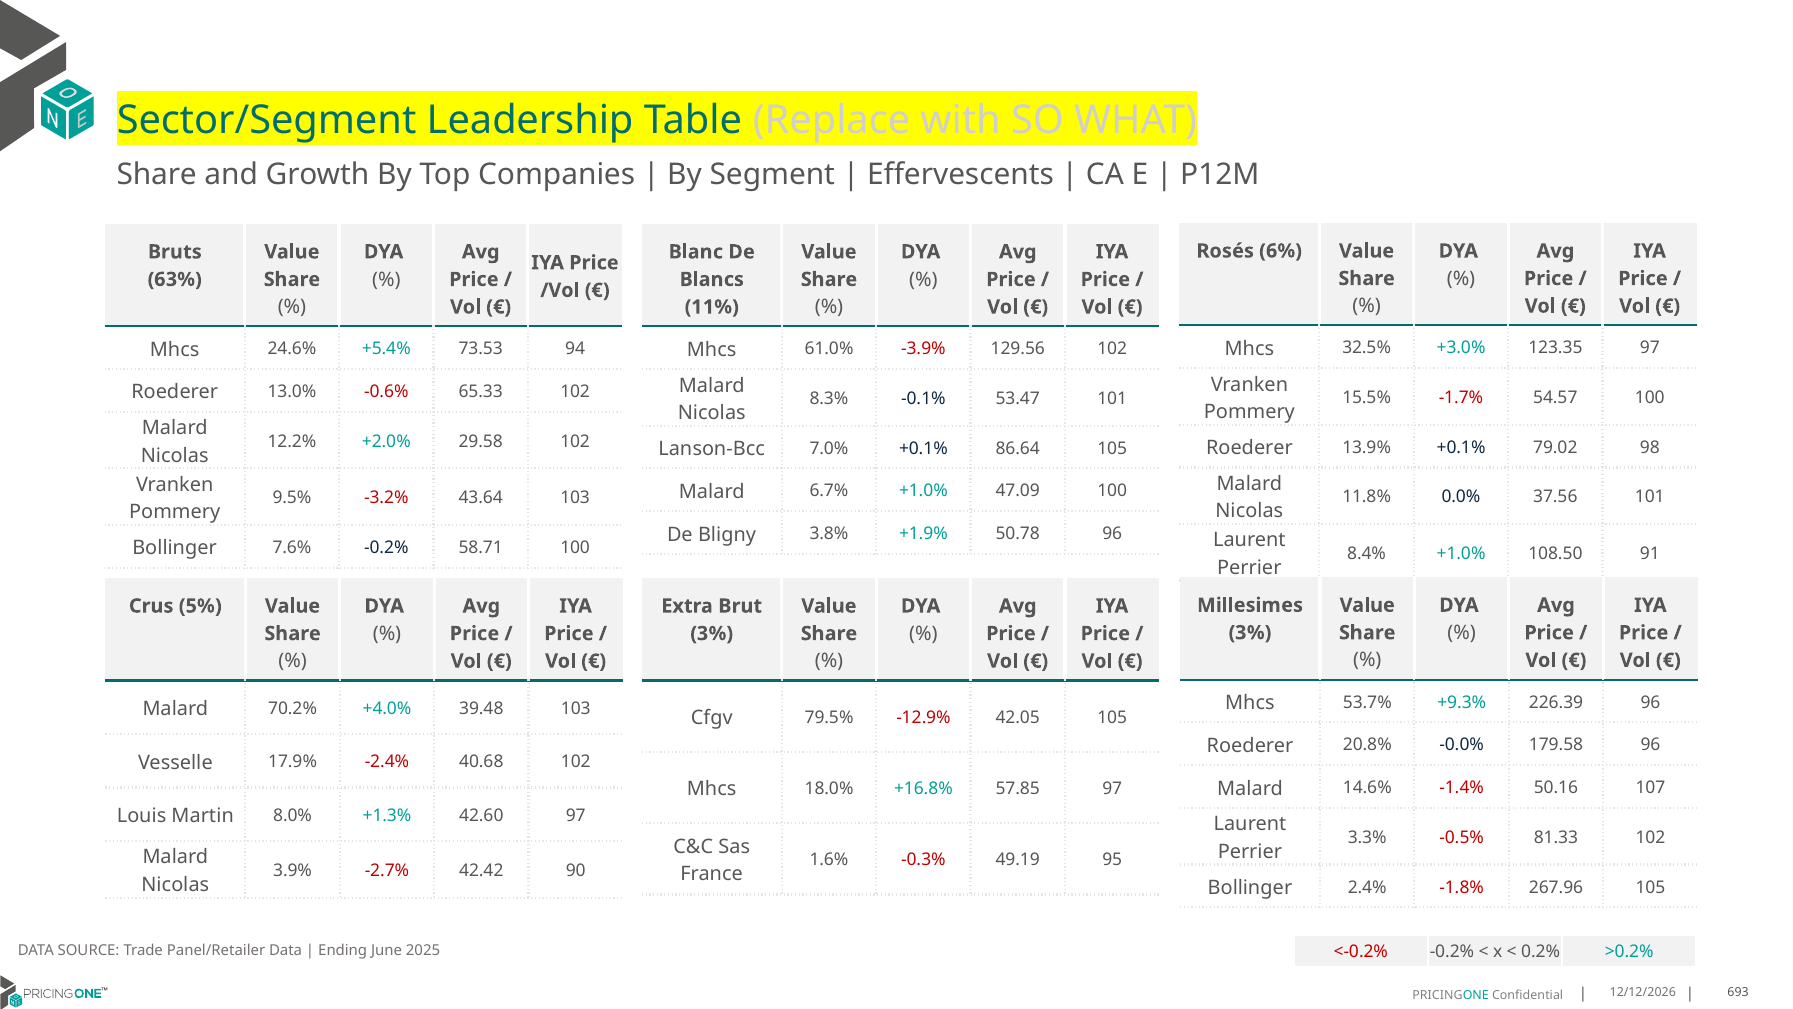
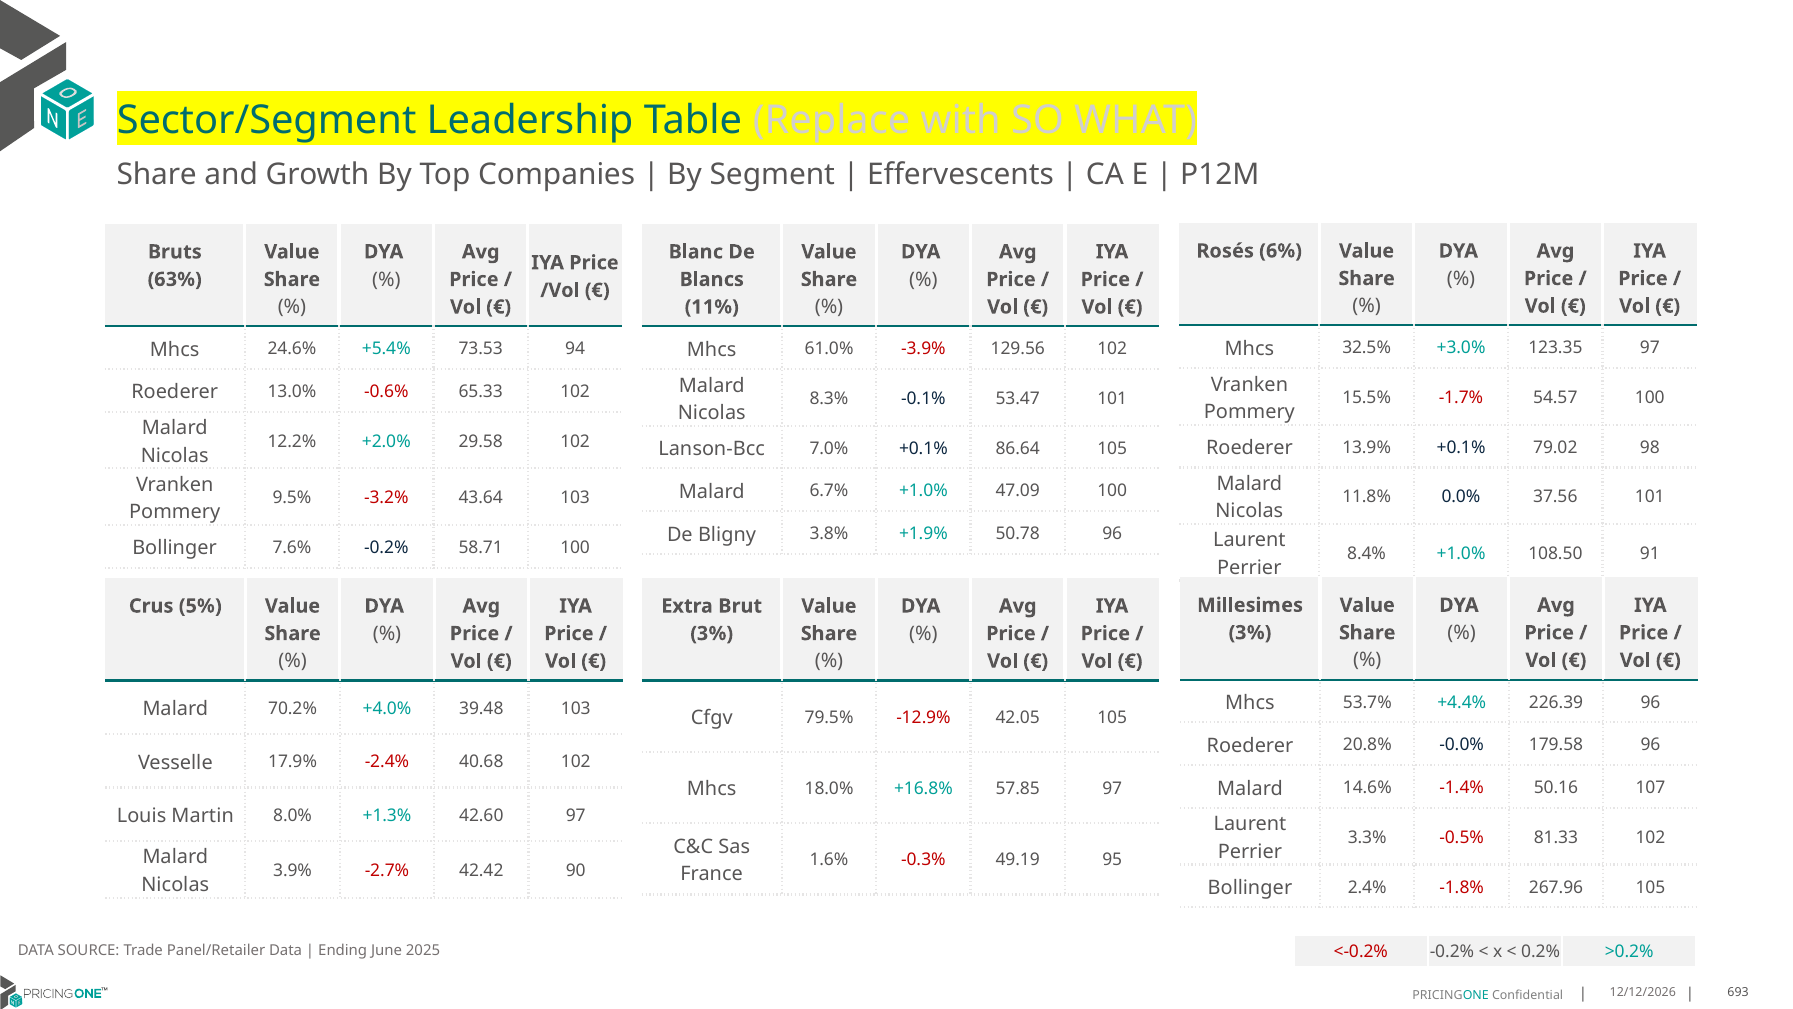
+9.3%: +9.3% -> +4.4% (1462, 702)
